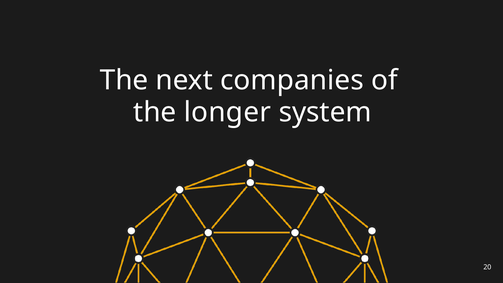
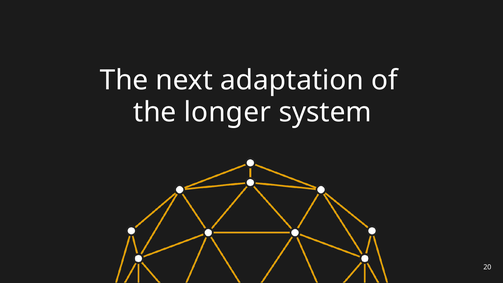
companies: companies -> adaptation (292, 80)
